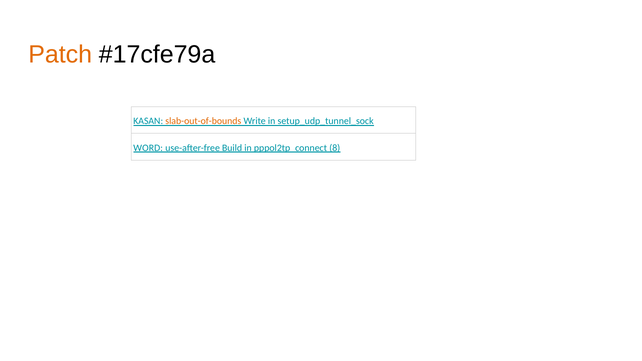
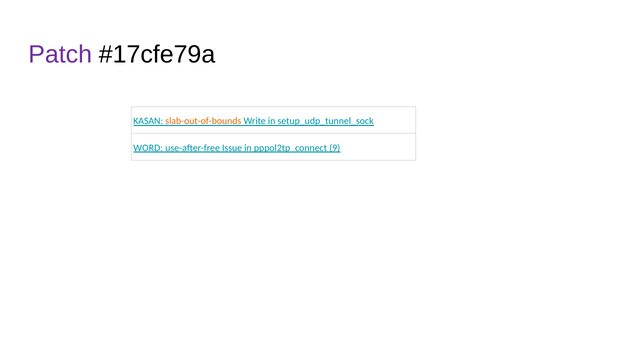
Patch colour: orange -> purple (60, 54)
Build: Build -> Issue (232, 148)
8: 8 -> 9 (335, 148)
